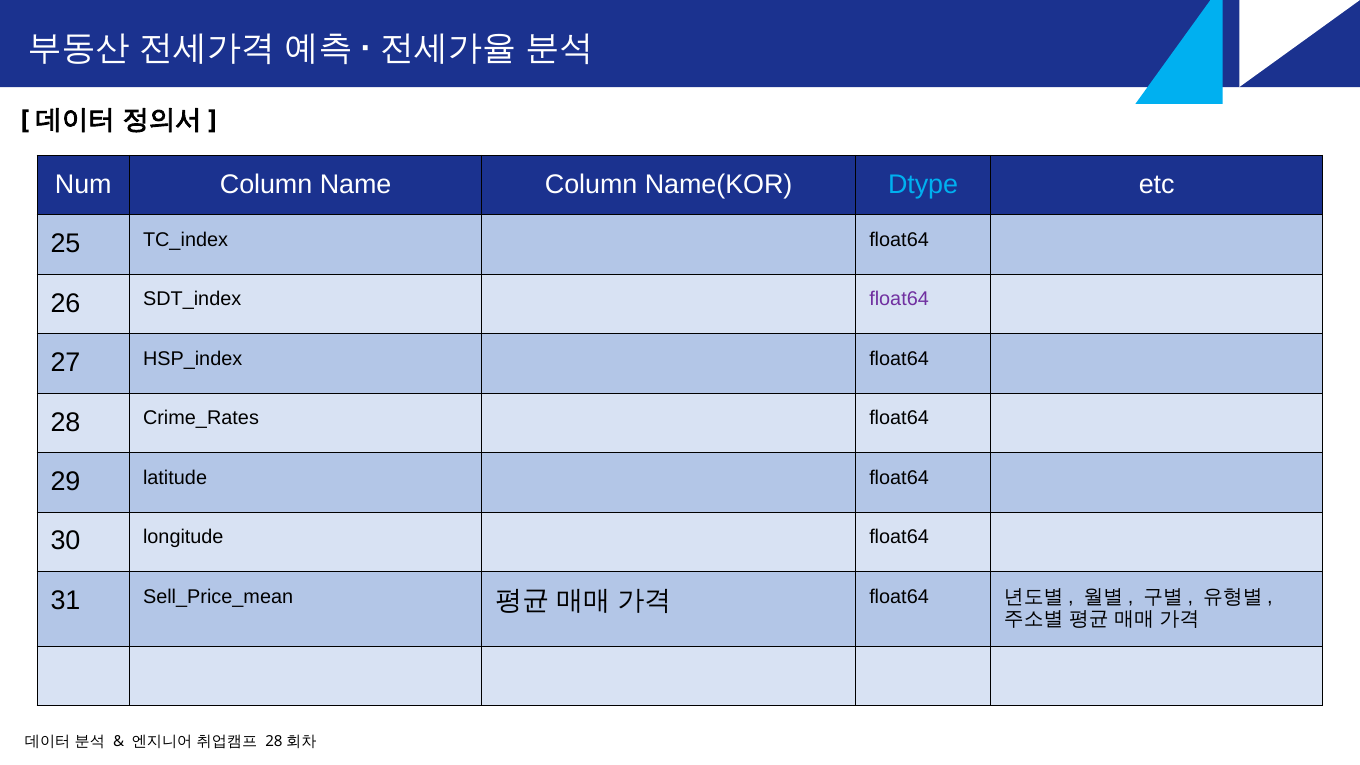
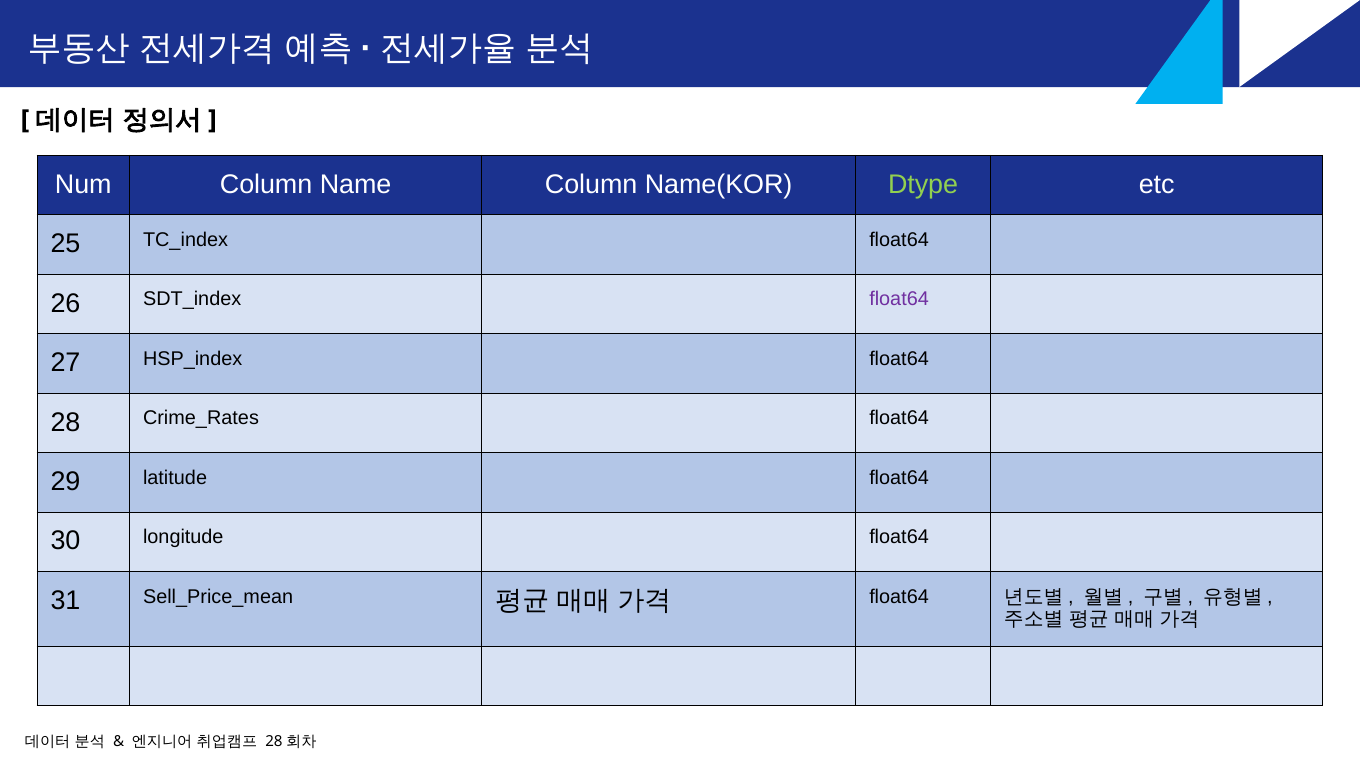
Dtype colour: light blue -> light green (923, 184)
